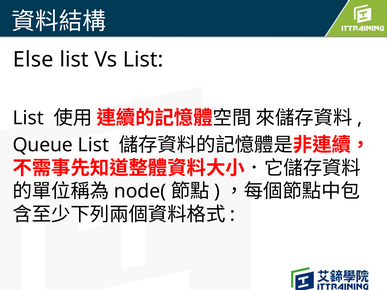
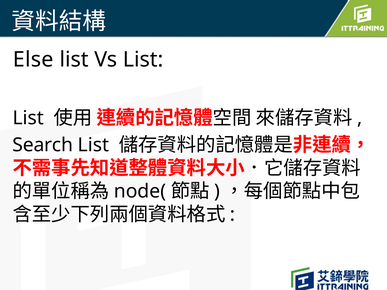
Queue: Queue -> Search (43, 145)
